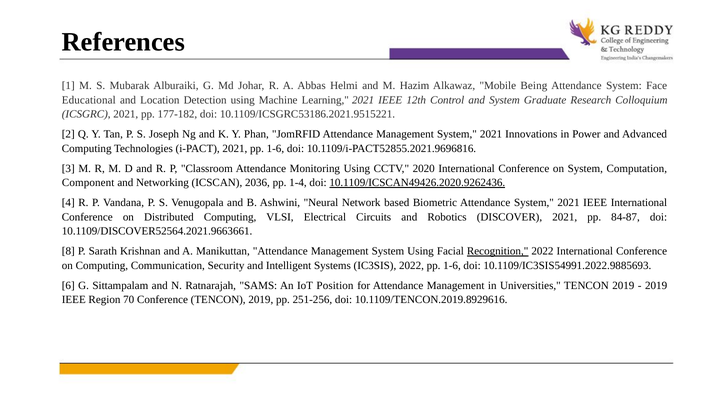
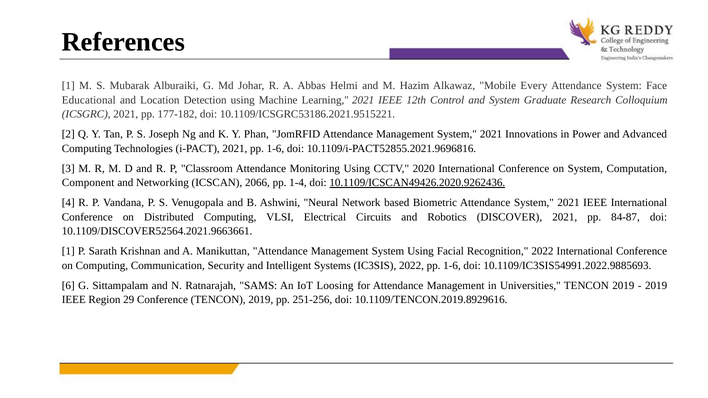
Being: Being -> Every (534, 86)
2036: 2036 -> 2066 (257, 183)
8: 8 -> 1 (68, 251)
Recognition underline: present -> none (498, 251)
Position: Position -> Loosing (335, 286)
70: 70 -> 29 (129, 300)
